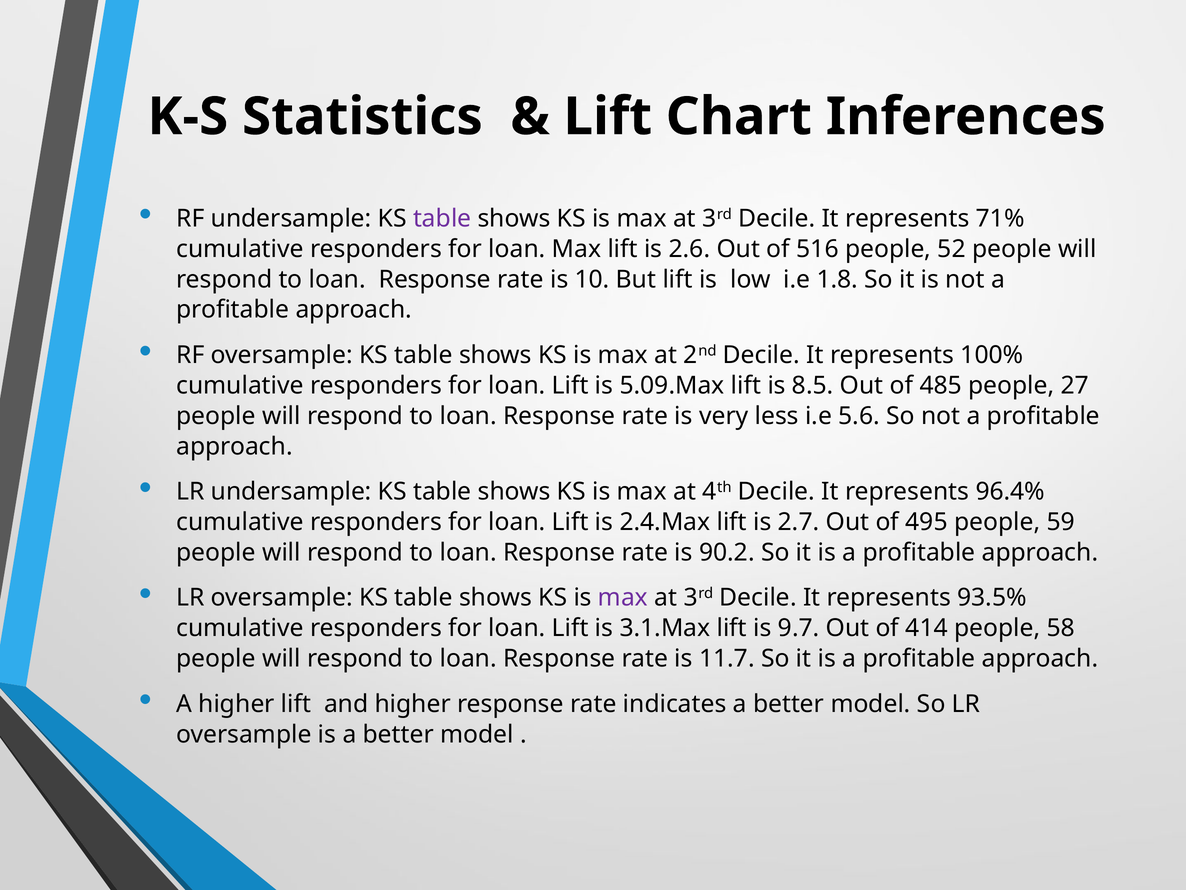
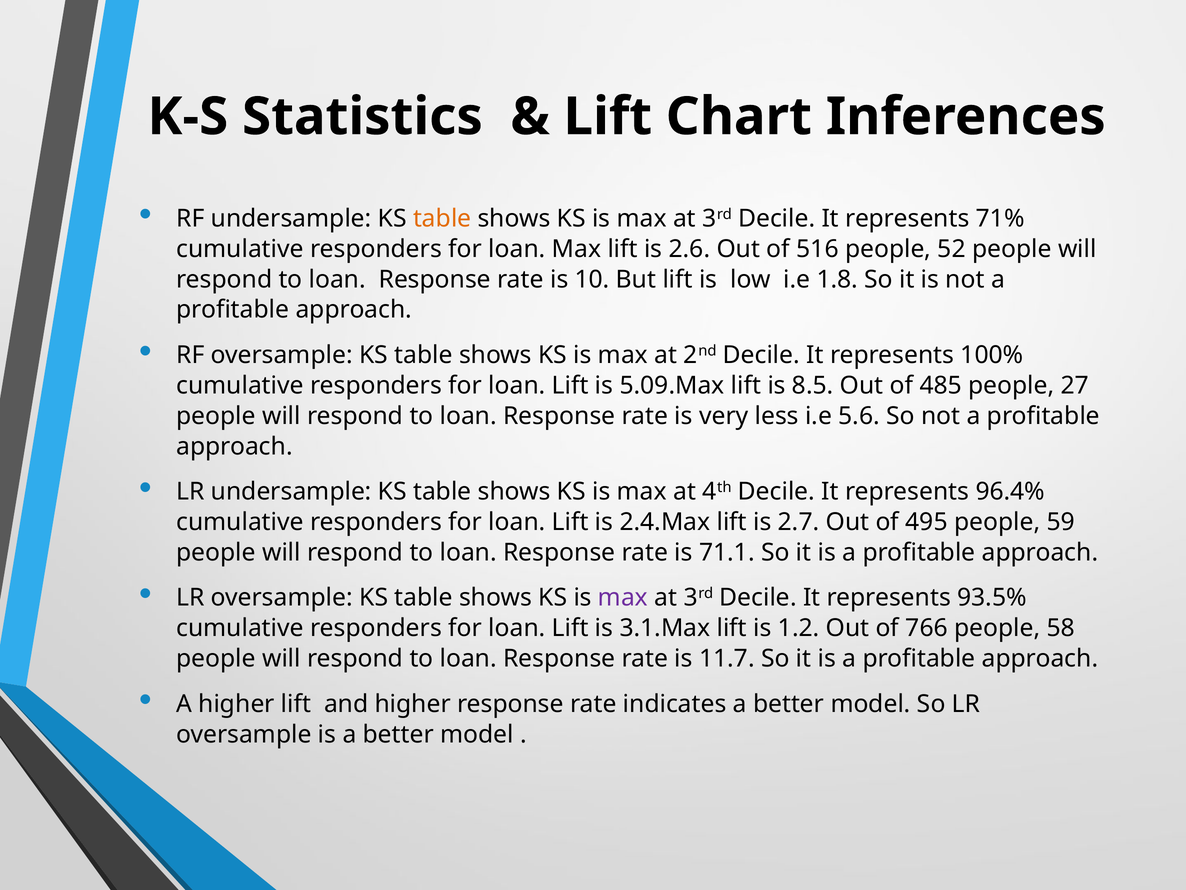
table colour: purple -> orange (442, 218)
90.2: 90.2 -> 71.1 (727, 552)
9.7: 9.7 -> 1.2 (799, 628)
414: 414 -> 766 (927, 628)
